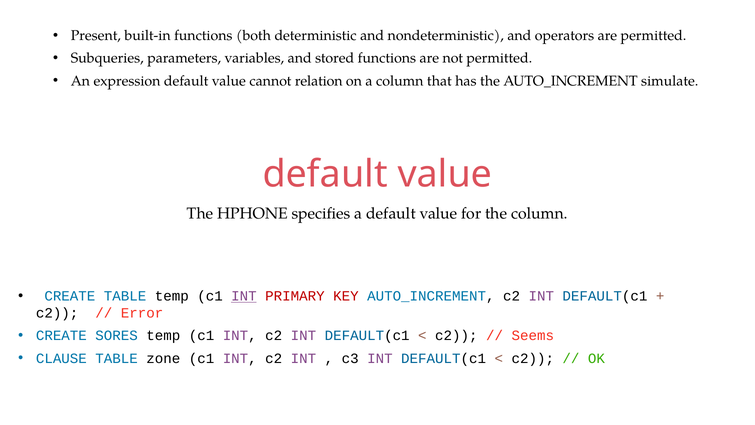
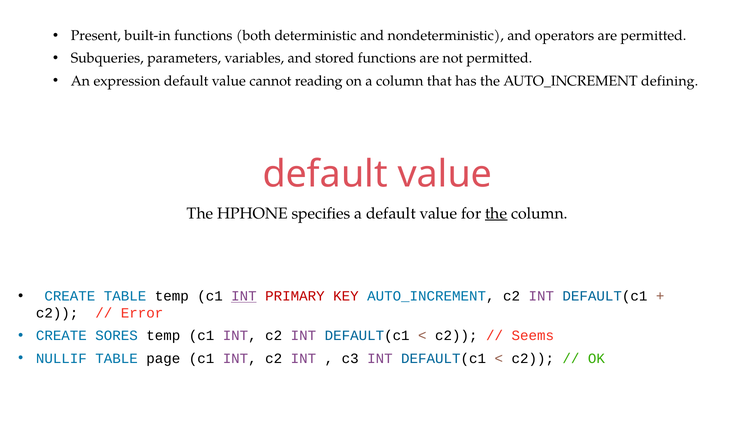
relation: relation -> reading (319, 81)
simulate: simulate -> defining (670, 81)
the underline: none -> present (496, 213)
CLAUSE: CLAUSE -> NULLIF (61, 358)
zone: zone -> page (163, 358)
